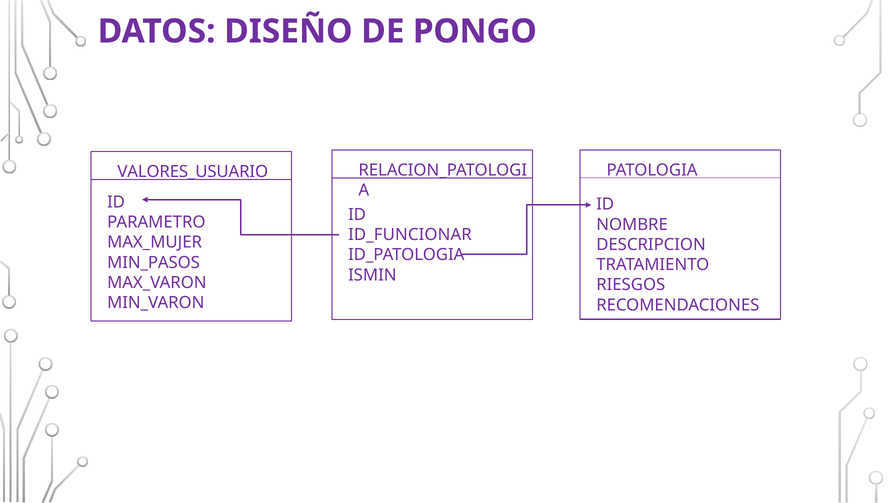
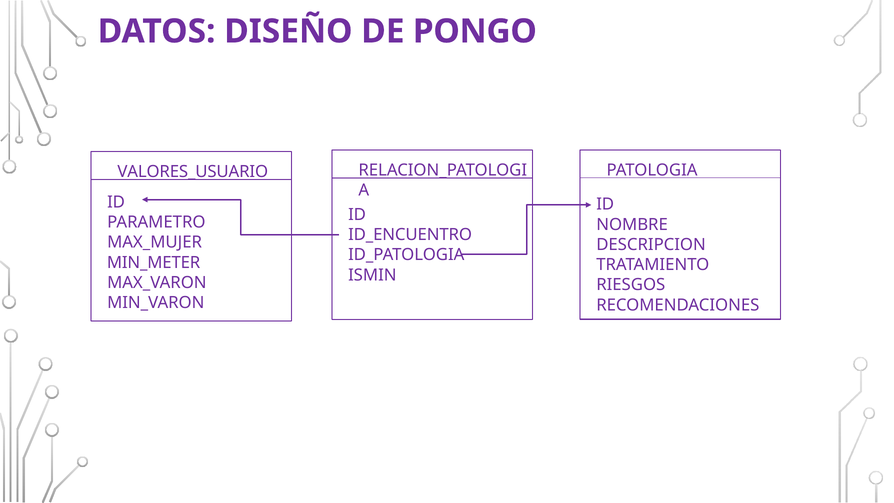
ID_FUNCIONAR: ID_FUNCIONAR -> ID_ENCUENTRO (410, 235)
MIN_PASOS: MIN_PASOS -> MIN_METER (154, 262)
